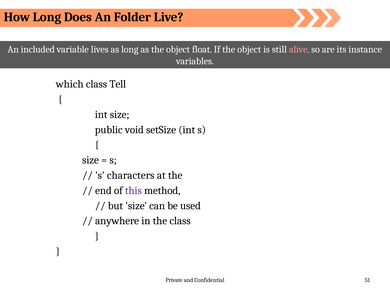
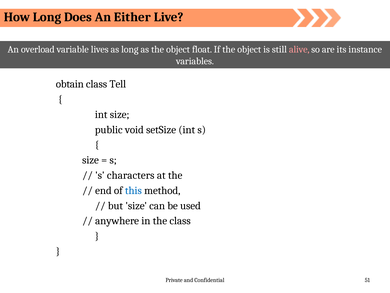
Folder: Folder -> Either (132, 17)
included: included -> overload (38, 49)
which: which -> obtain (70, 84)
this colour: purple -> blue (133, 190)
